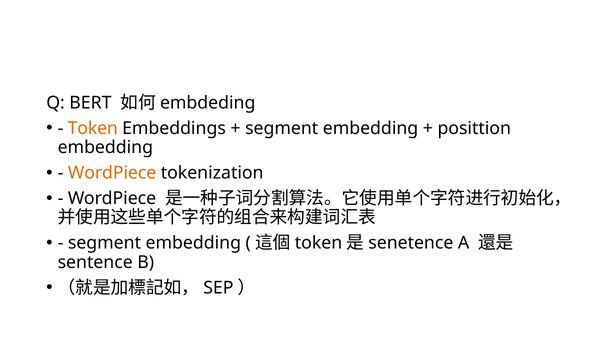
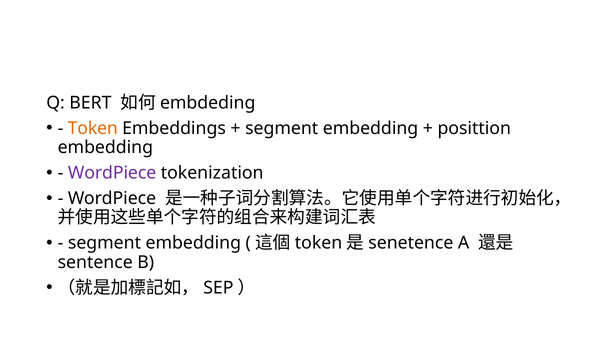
WordPiece colour: orange -> purple (112, 173)
